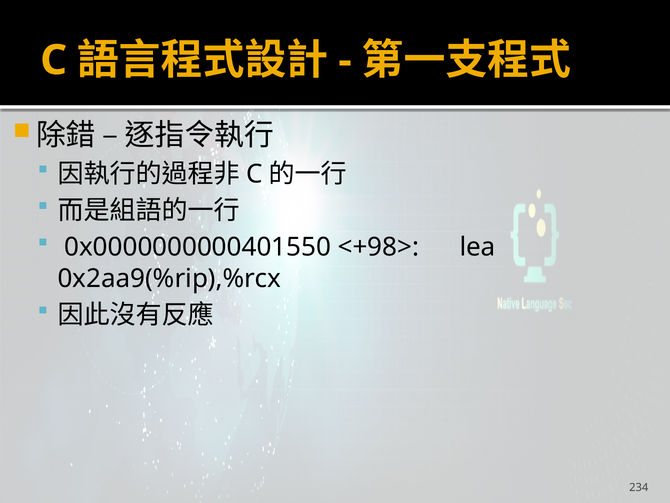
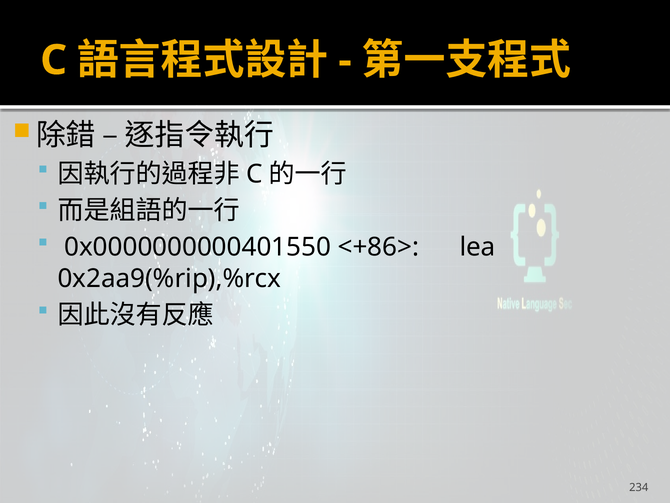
<+98>: <+98> -> <+86> (378, 247)
